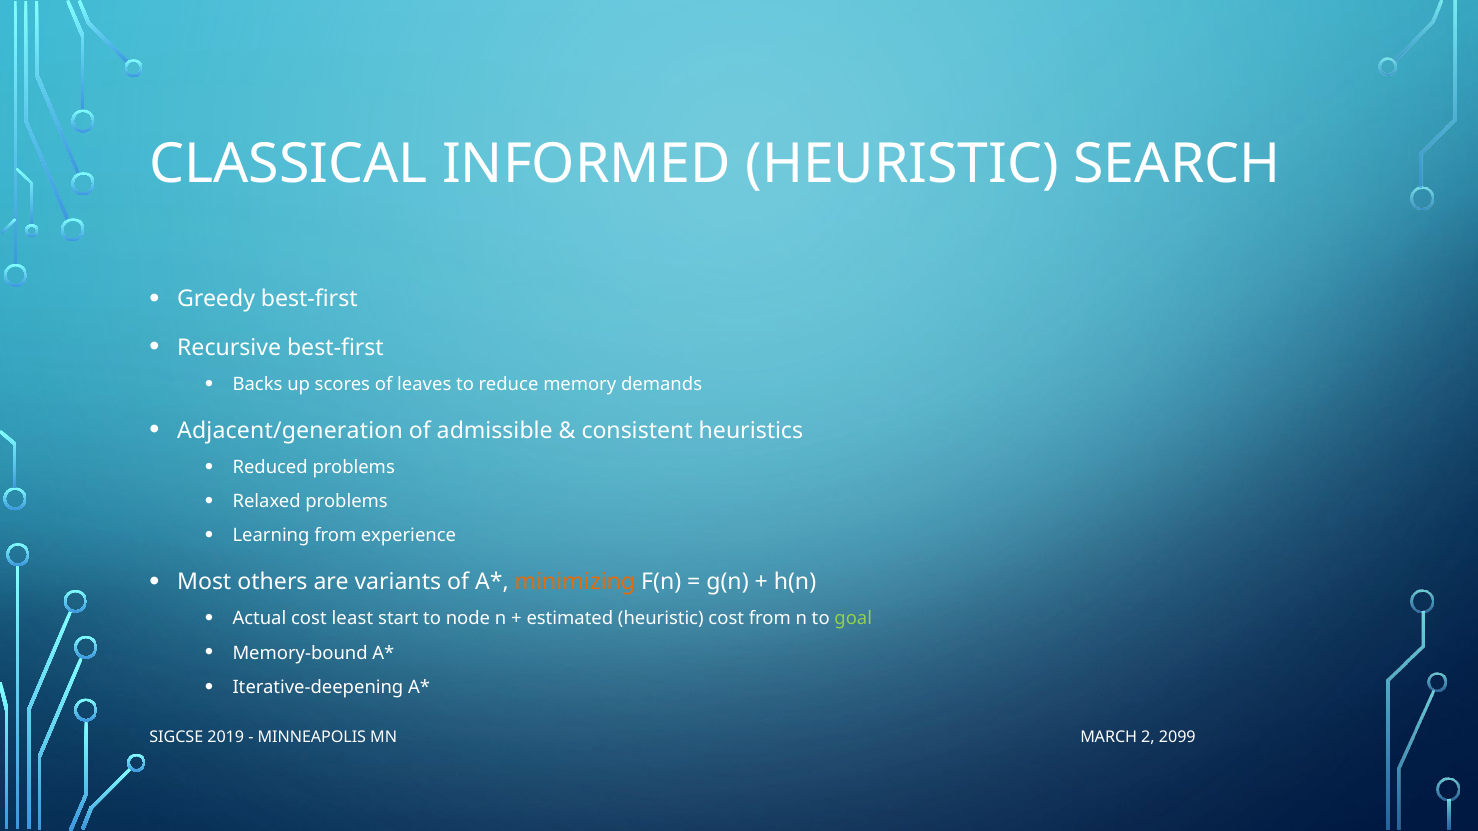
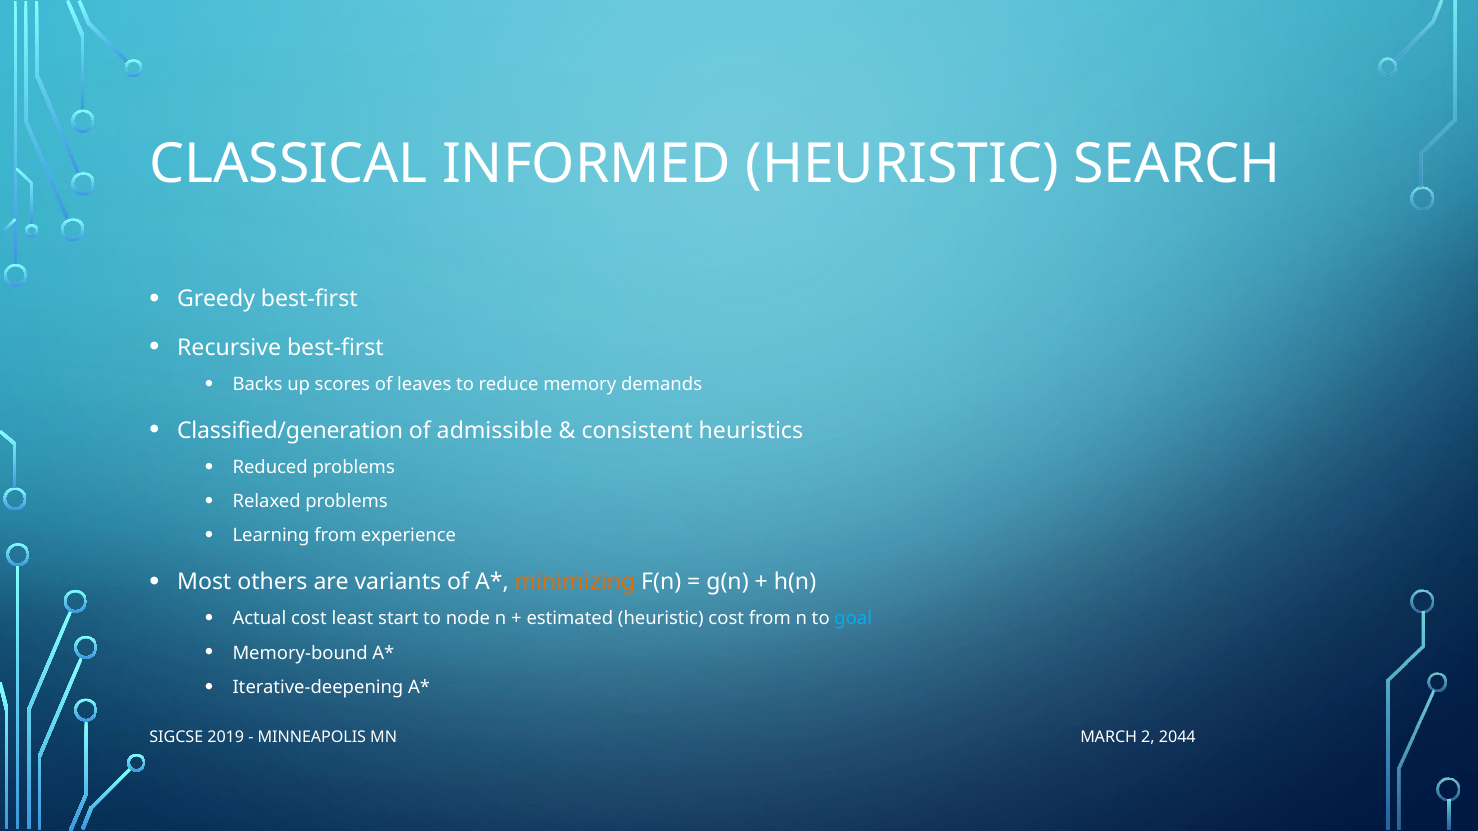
Adjacent/generation: Adjacent/generation -> Classified/generation (290, 431)
goal colour: light green -> light blue (853, 619)
2099: 2099 -> 2044 (1177, 738)
